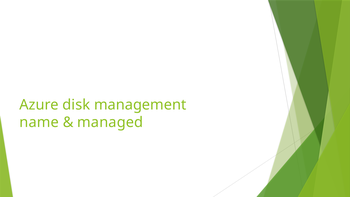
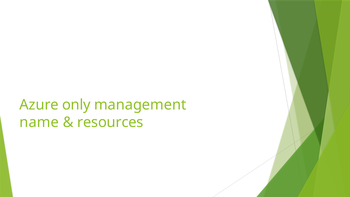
disk: disk -> only (76, 105)
managed: managed -> resources (110, 122)
